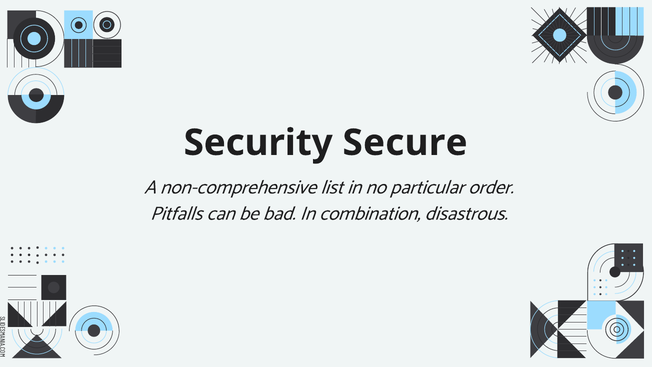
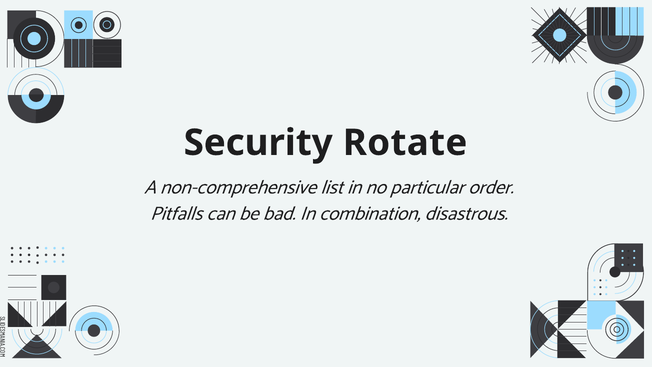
Secure: Secure -> Rotate (405, 143)
